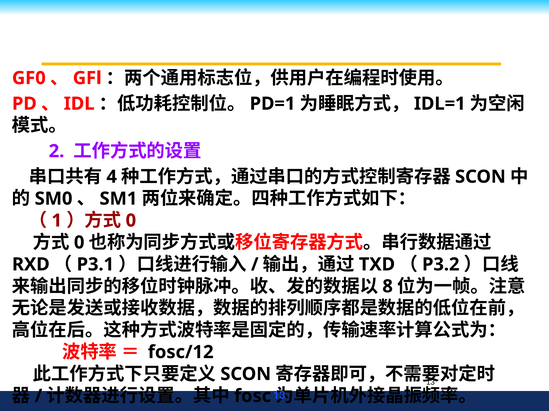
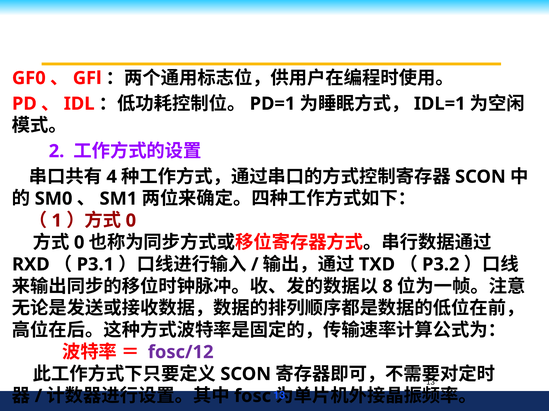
fosc/12 colour: black -> purple (181, 353)
